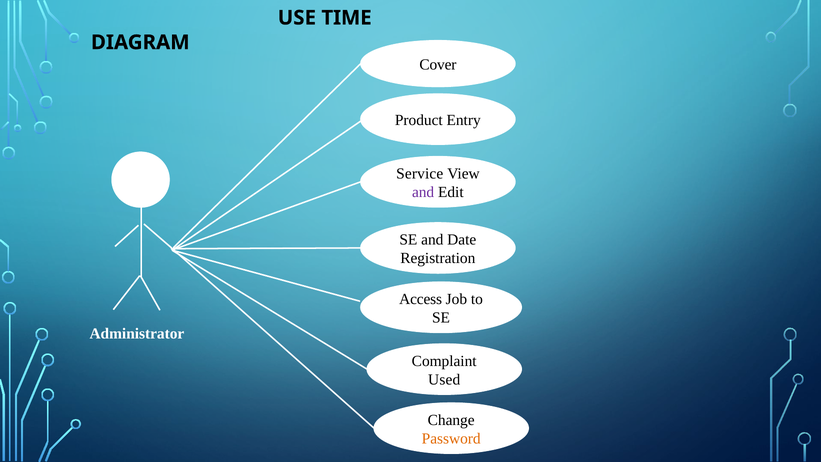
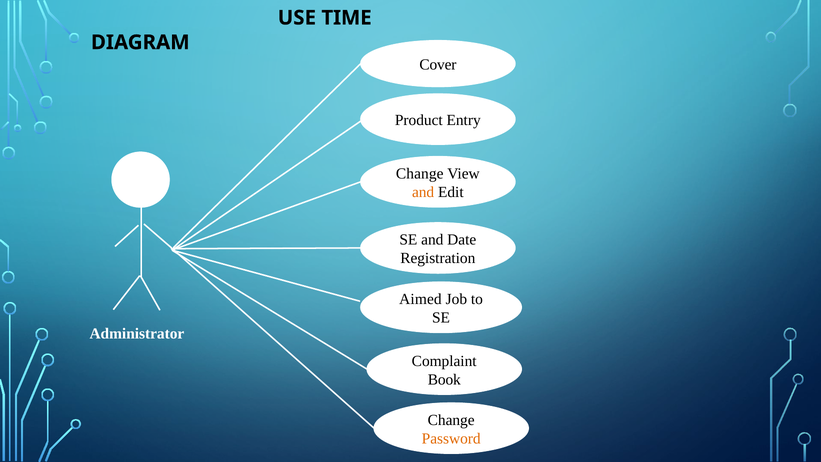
Service: Service -> Change (420, 174)
and colour: purple -> orange (423, 192)
Access: Access -> Aimed (420, 299)
Used: Used -> Book (444, 379)
